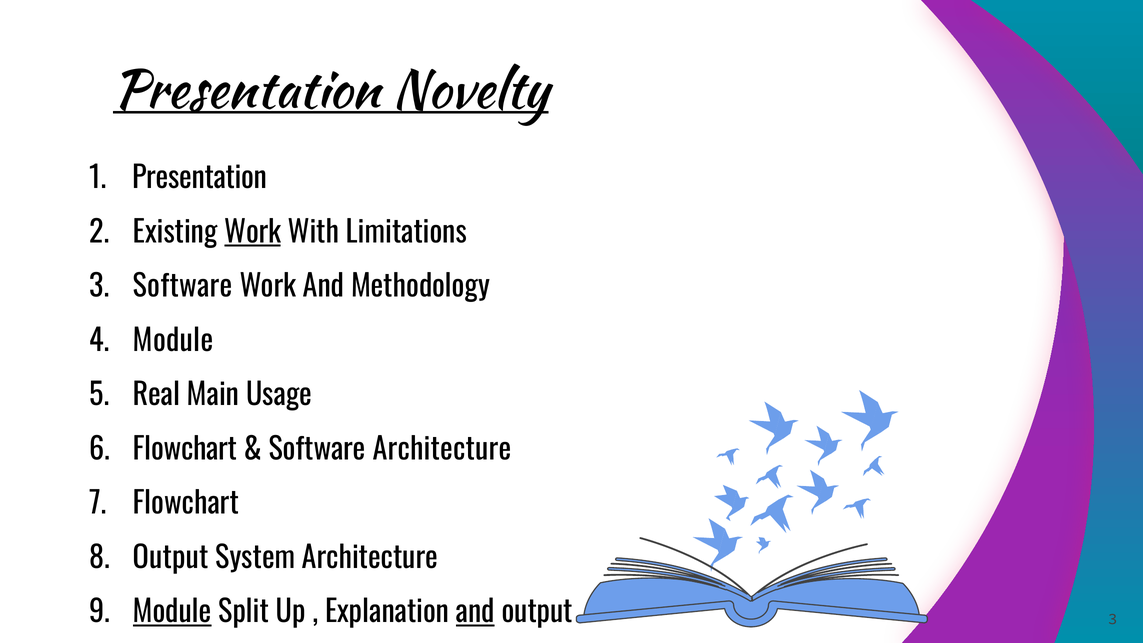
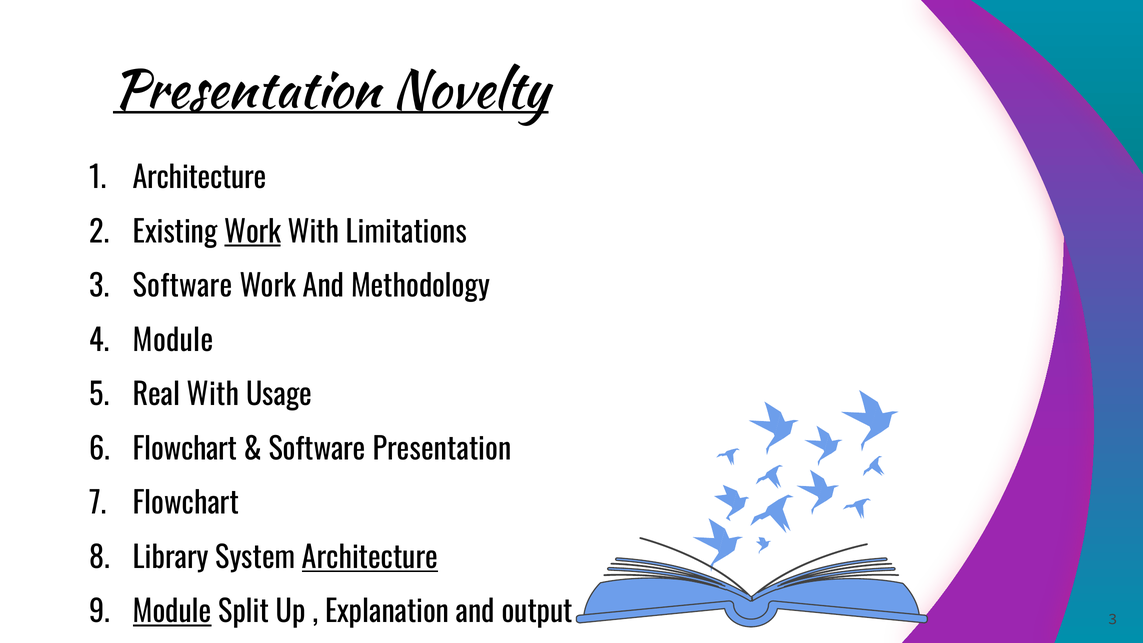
Presentation: Presentation -> Architecture (200, 178)
Real Main: Main -> With (213, 395)
Software Architecture: Architecture -> Presentation (442, 450)
Output: Output -> Library (171, 558)
Architecture underline: none -> present (370, 558)
and underline: present -> none (475, 612)
